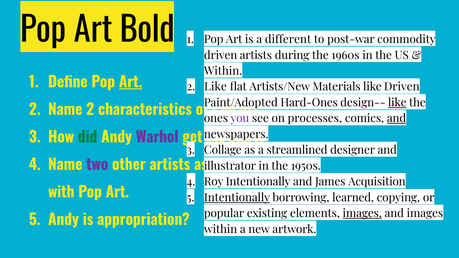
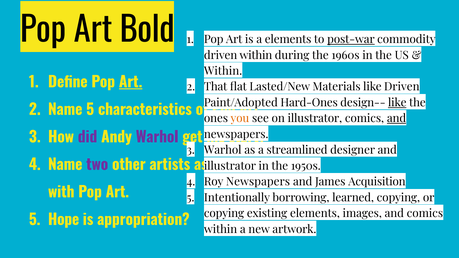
a different: different -> elements (288, 39)
post-war underline: none -> present (351, 39)
driven artists: artists -> within (256, 55)
Like: Like -> That (216, 87)
Artists/New: Artists/New -> Lasted/New (280, 87)
Name 2: 2 -> 5 (90, 110)
you colour: purple -> orange (240, 119)
on processes: processes -> illustrator (315, 119)
did colour: green -> purple (88, 137)
3 Collage: Collage -> Warhol (223, 150)
Roy Intentionally: Intentionally -> Newspapers (258, 182)
Intentionally underline: present -> none (237, 198)
popular: popular -> copying (224, 214)
images underline: present -> none (362, 214)
and images: images -> comics (425, 214)
Andy: Andy -> Hope (64, 220)
